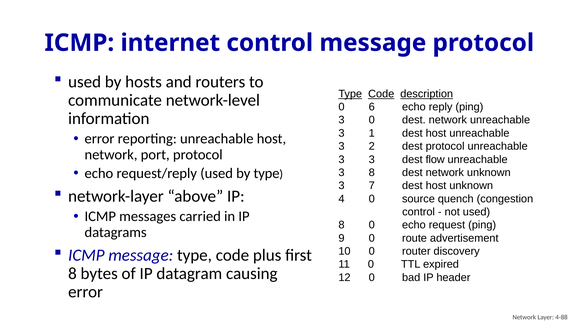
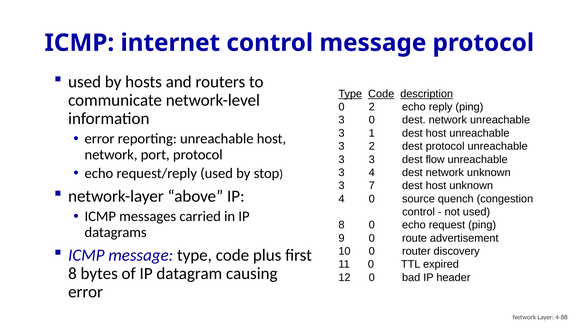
0 6: 6 -> 2 (372, 107)
by type: type -> stop (267, 173)
3 8: 8 -> 4 (372, 172)
